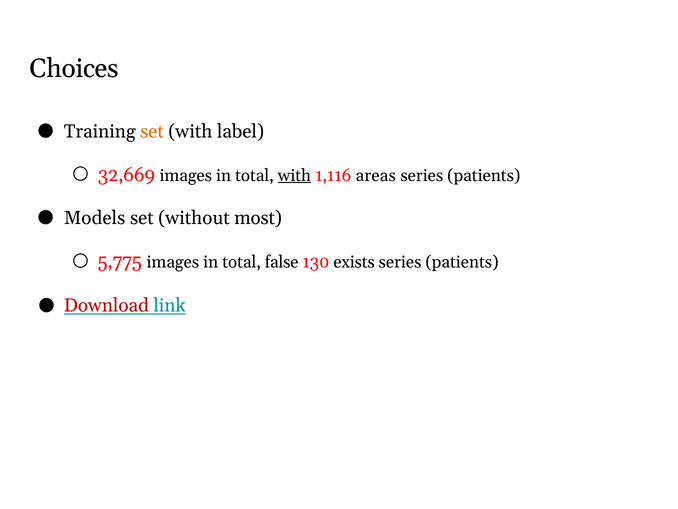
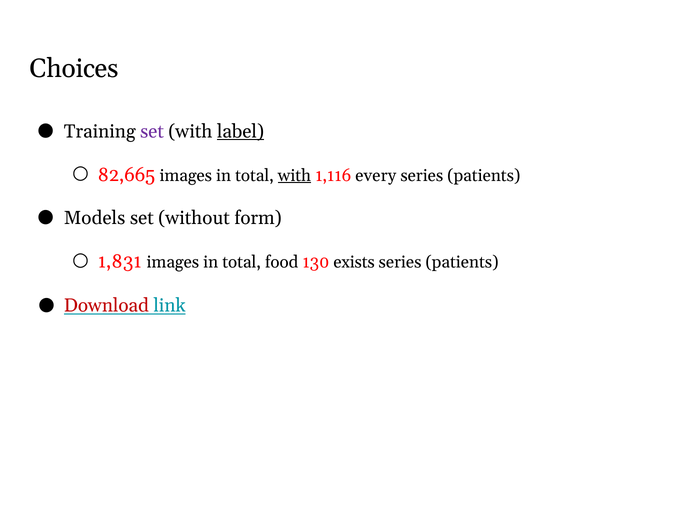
set colour: orange -> purple (152, 131)
label underline: none -> present (241, 131)
32,669: 32,669 -> 82,665 (126, 175)
areas: areas -> every (376, 175)
most: most -> form (258, 218)
5,775: 5,775 -> 1,831 (120, 261)
false: false -> food (282, 262)
